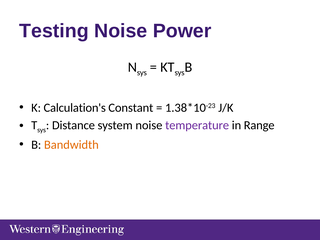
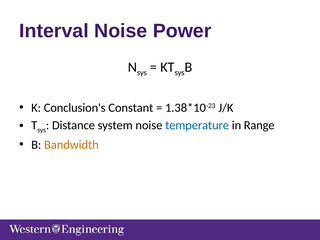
Testing: Testing -> Interval (54, 31)
Calculation's: Calculation's -> Conclusion's (75, 108)
temperature colour: purple -> blue (197, 125)
